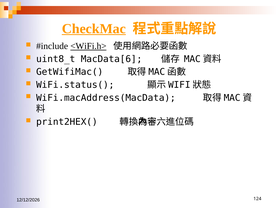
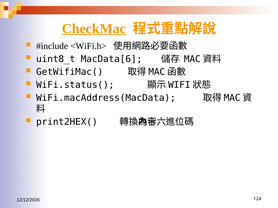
<WiFi.h> underline: present -> none (88, 46)
